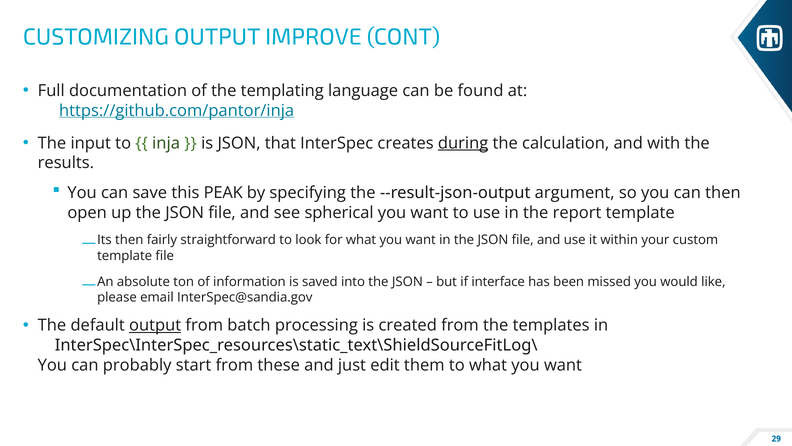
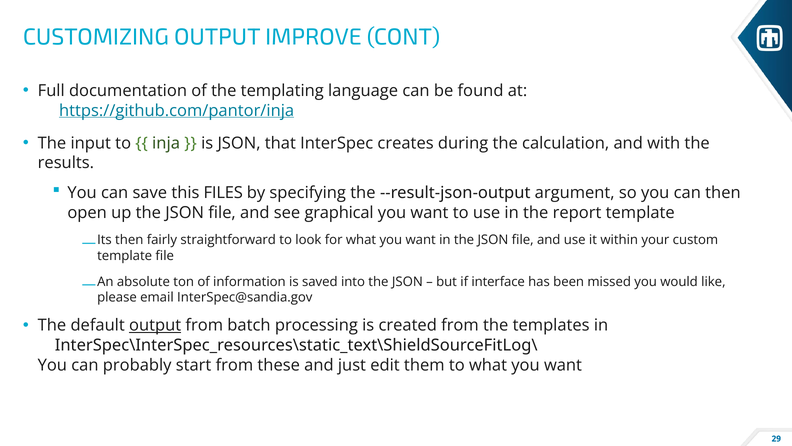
during underline: present -> none (463, 143)
PEAK: PEAK -> FILES (223, 193)
spherical: spherical -> graphical (339, 212)
